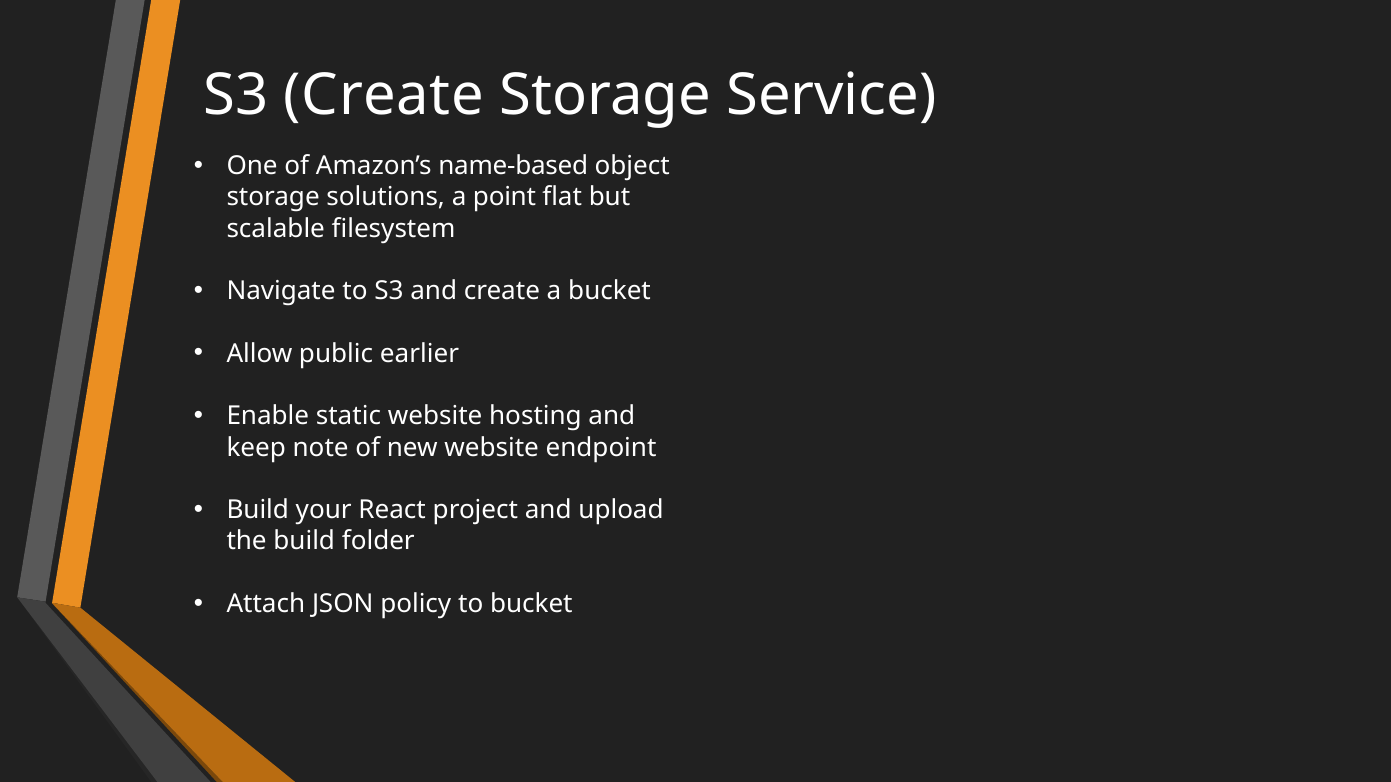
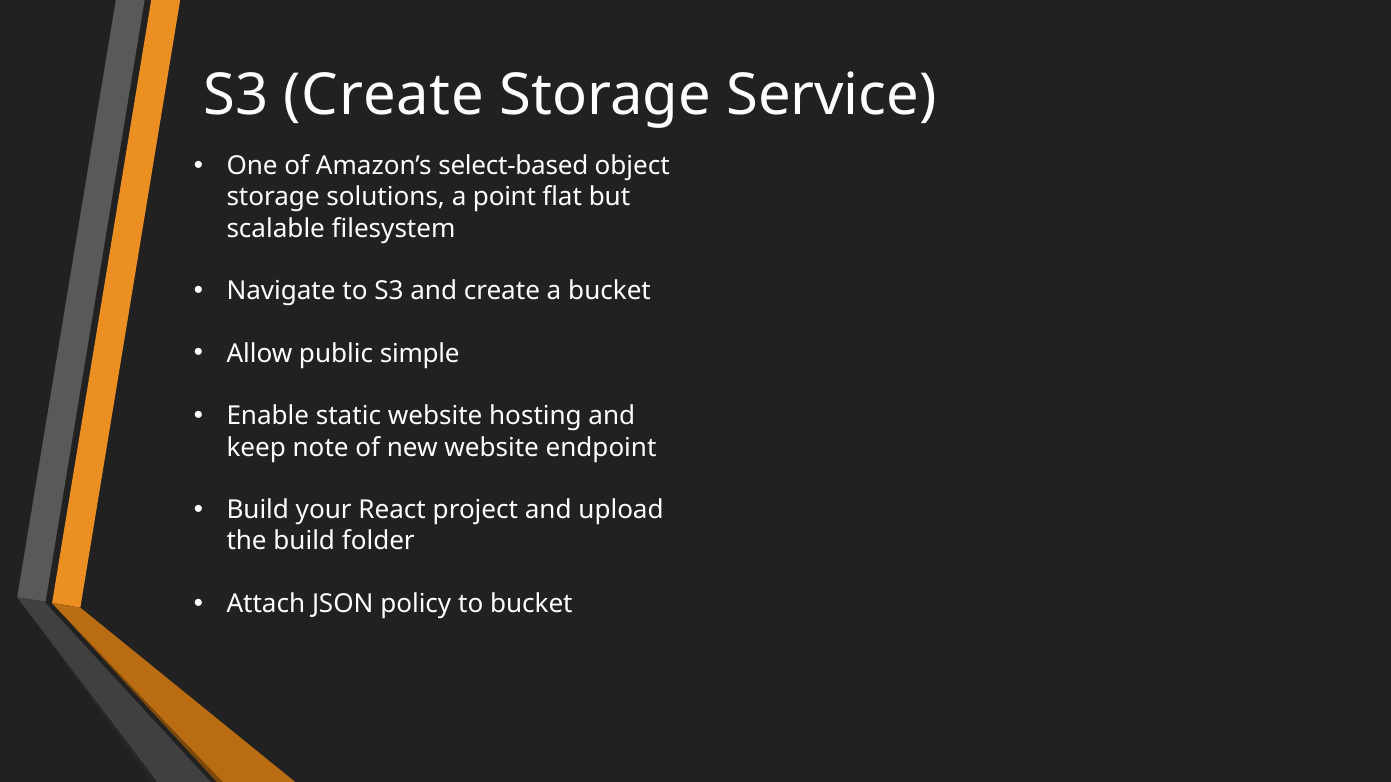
name-based: name-based -> select-based (513, 166)
earlier: earlier -> simple (420, 354)
